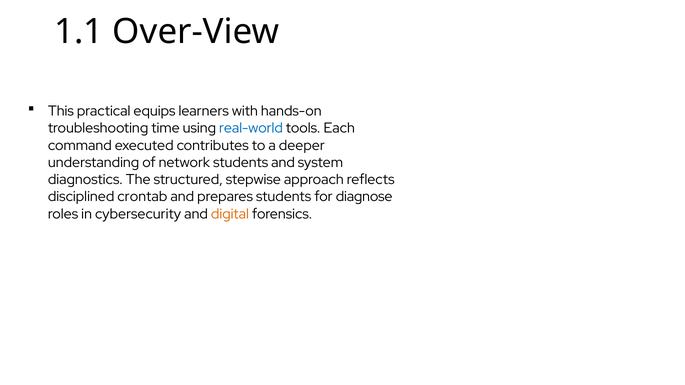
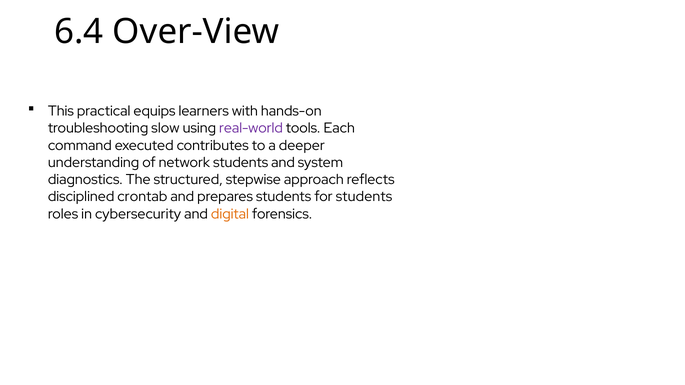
1.1: 1.1 -> 6.4 (79, 32)
time: time -> slow (165, 128)
real-world colour: blue -> purple (251, 128)
for diagnose: diagnose -> students (364, 197)
